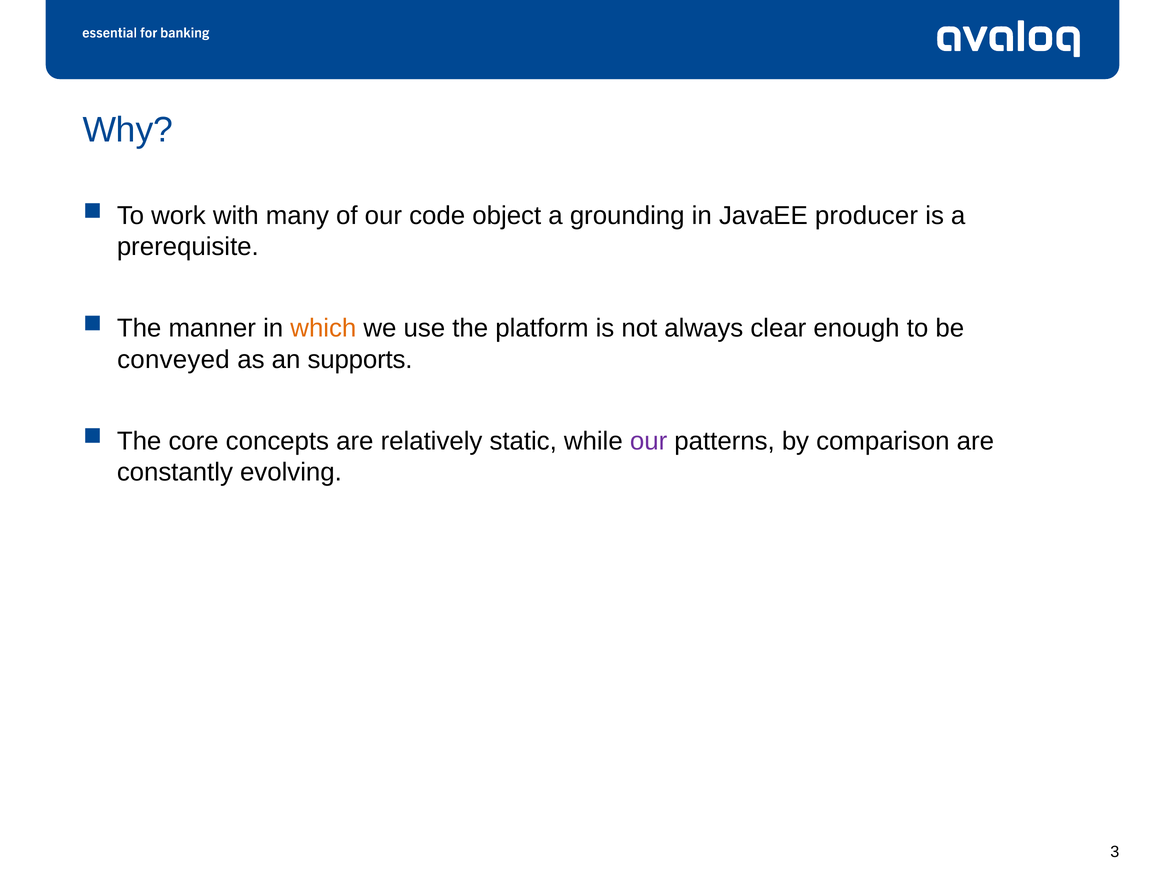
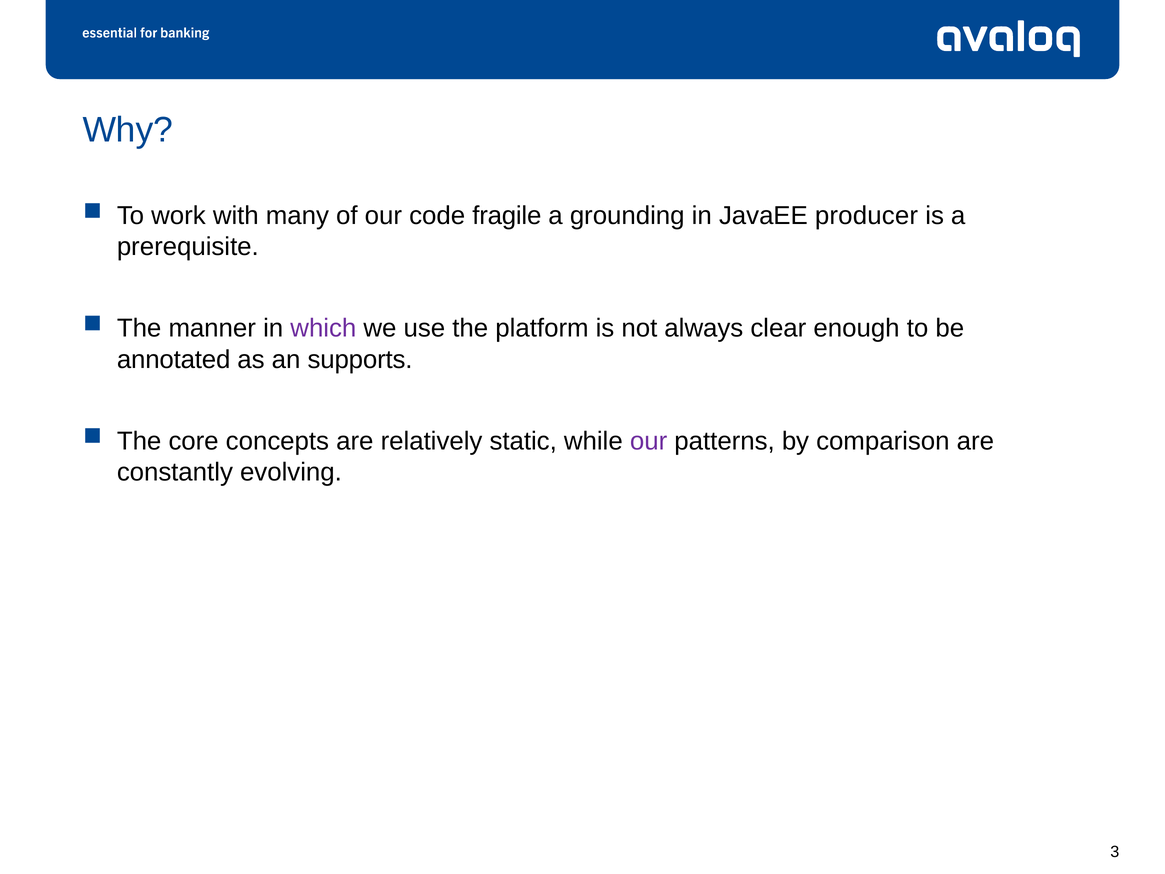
object: object -> fragile (507, 216)
which colour: orange -> purple (323, 328)
conveyed: conveyed -> annotated (174, 359)
